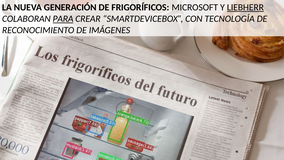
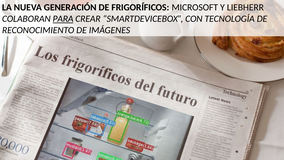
LIEBHERR underline: present -> none (245, 7)
